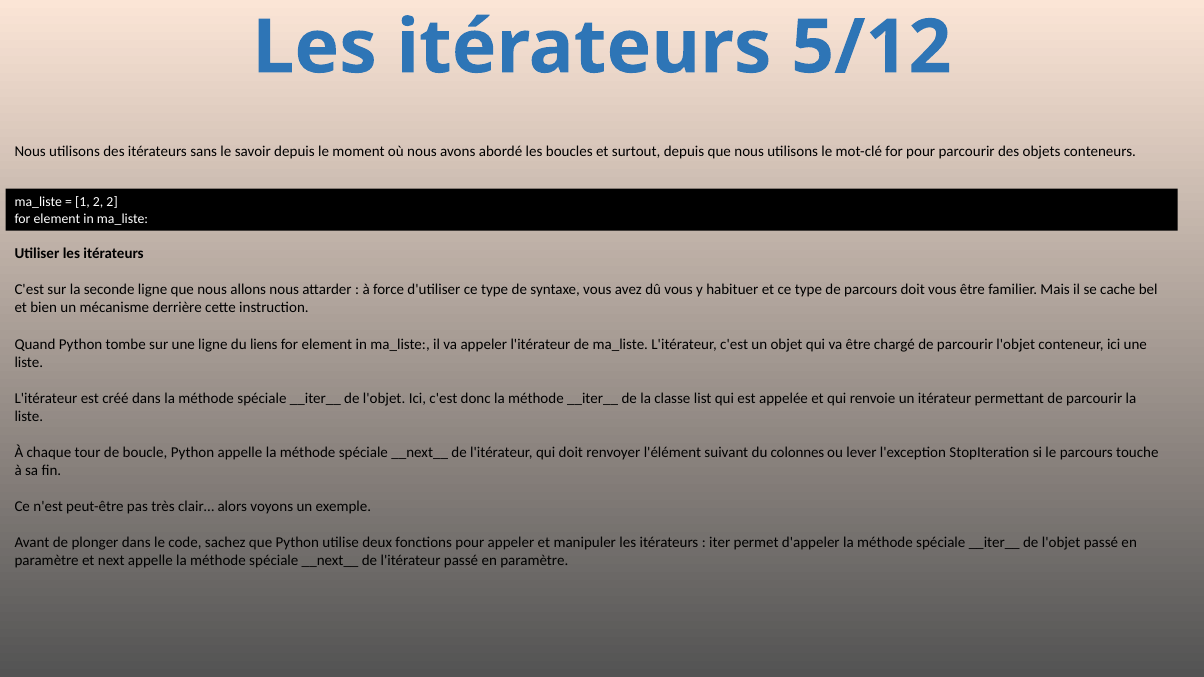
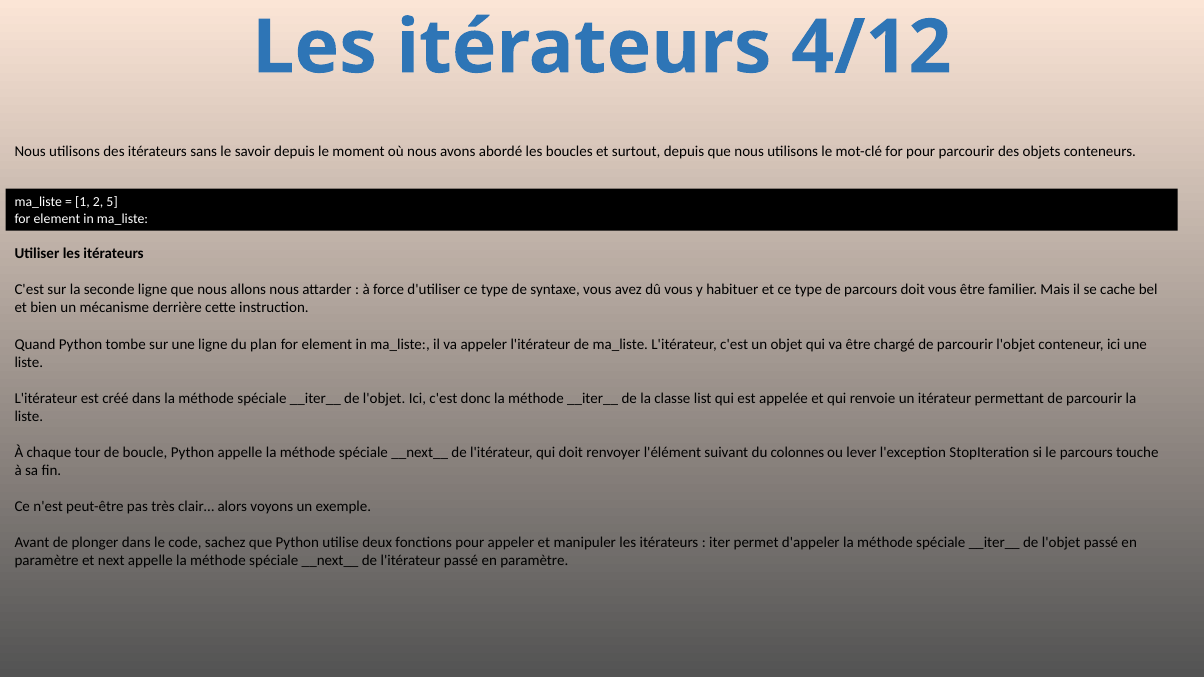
5/12: 5/12 -> 4/12 (871, 48)
2 2: 2 -> 5 (112, 202)
liens: liens -> plan (264, 344)
